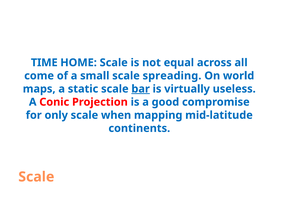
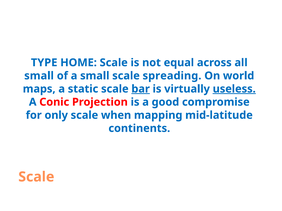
TIME: TIME -> TYPE (44, 63)
come: come -> small (39, 76)
useless underline: none -> present (234, 89)
